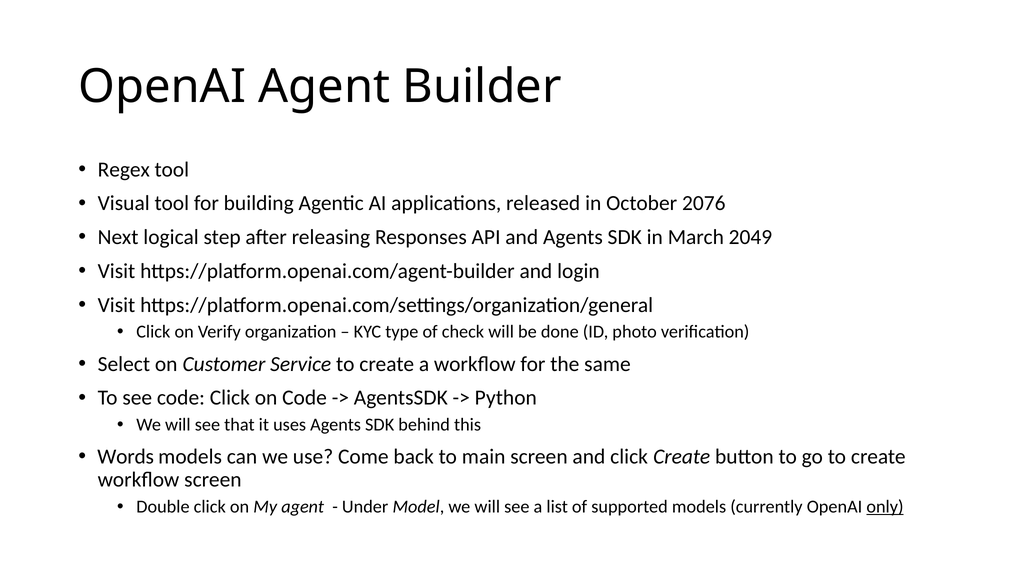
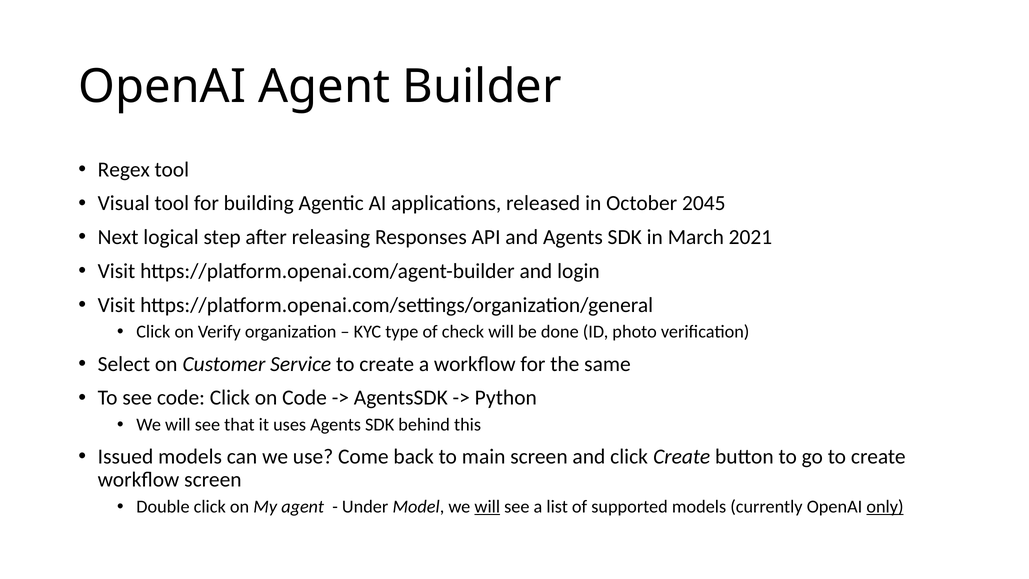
2076: 2076 -> 2045 (704, 203)
2049: 2049 -> 2021 (750, 237)
Words: Words -> Issued (126, 457)
will underline: none -> present (487, 507)
